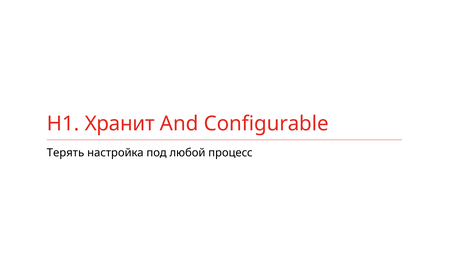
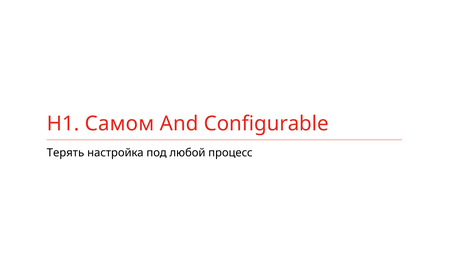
Хранит: Хранит -> Самом (120, 123)
